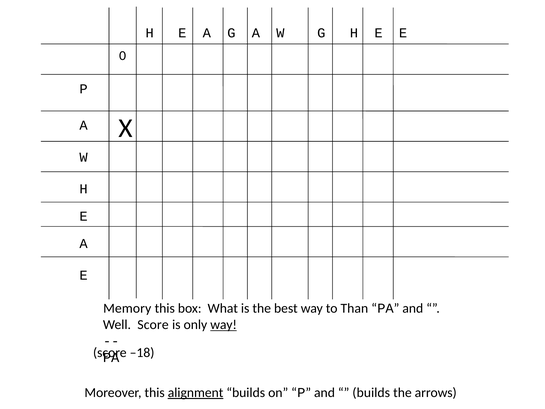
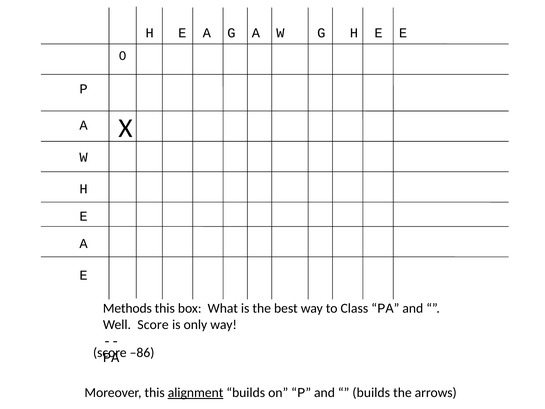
Memory: Memory -> Methods (127, 308)
Than: Than -> Class (354, 308)
way underline: present -> none (224, 325)
–18: –18 -> –86 (142, 352)
